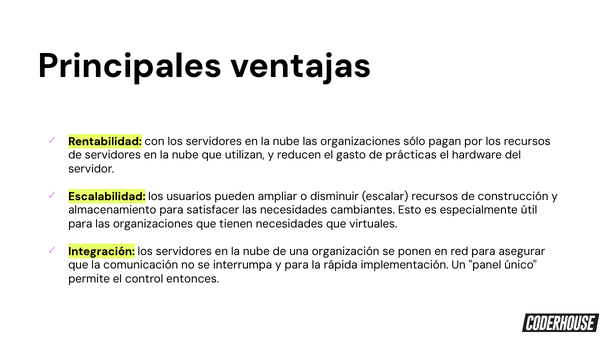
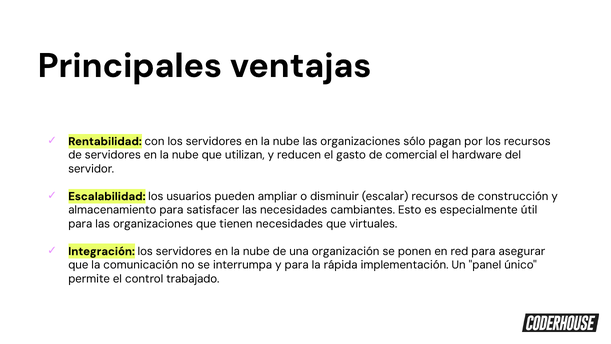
prácticas: prácticas -> comercial (411, 155)
entonces: entonces -> trabajado (193, 279)
